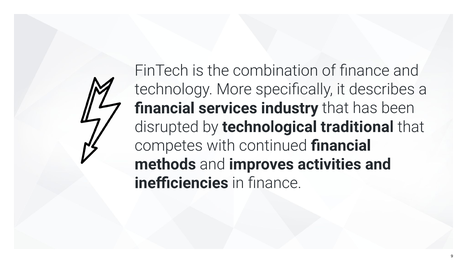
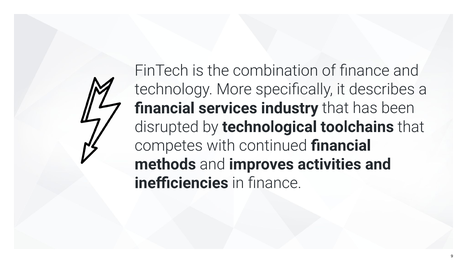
traditional: traditional -> toolchains (357, 127)
